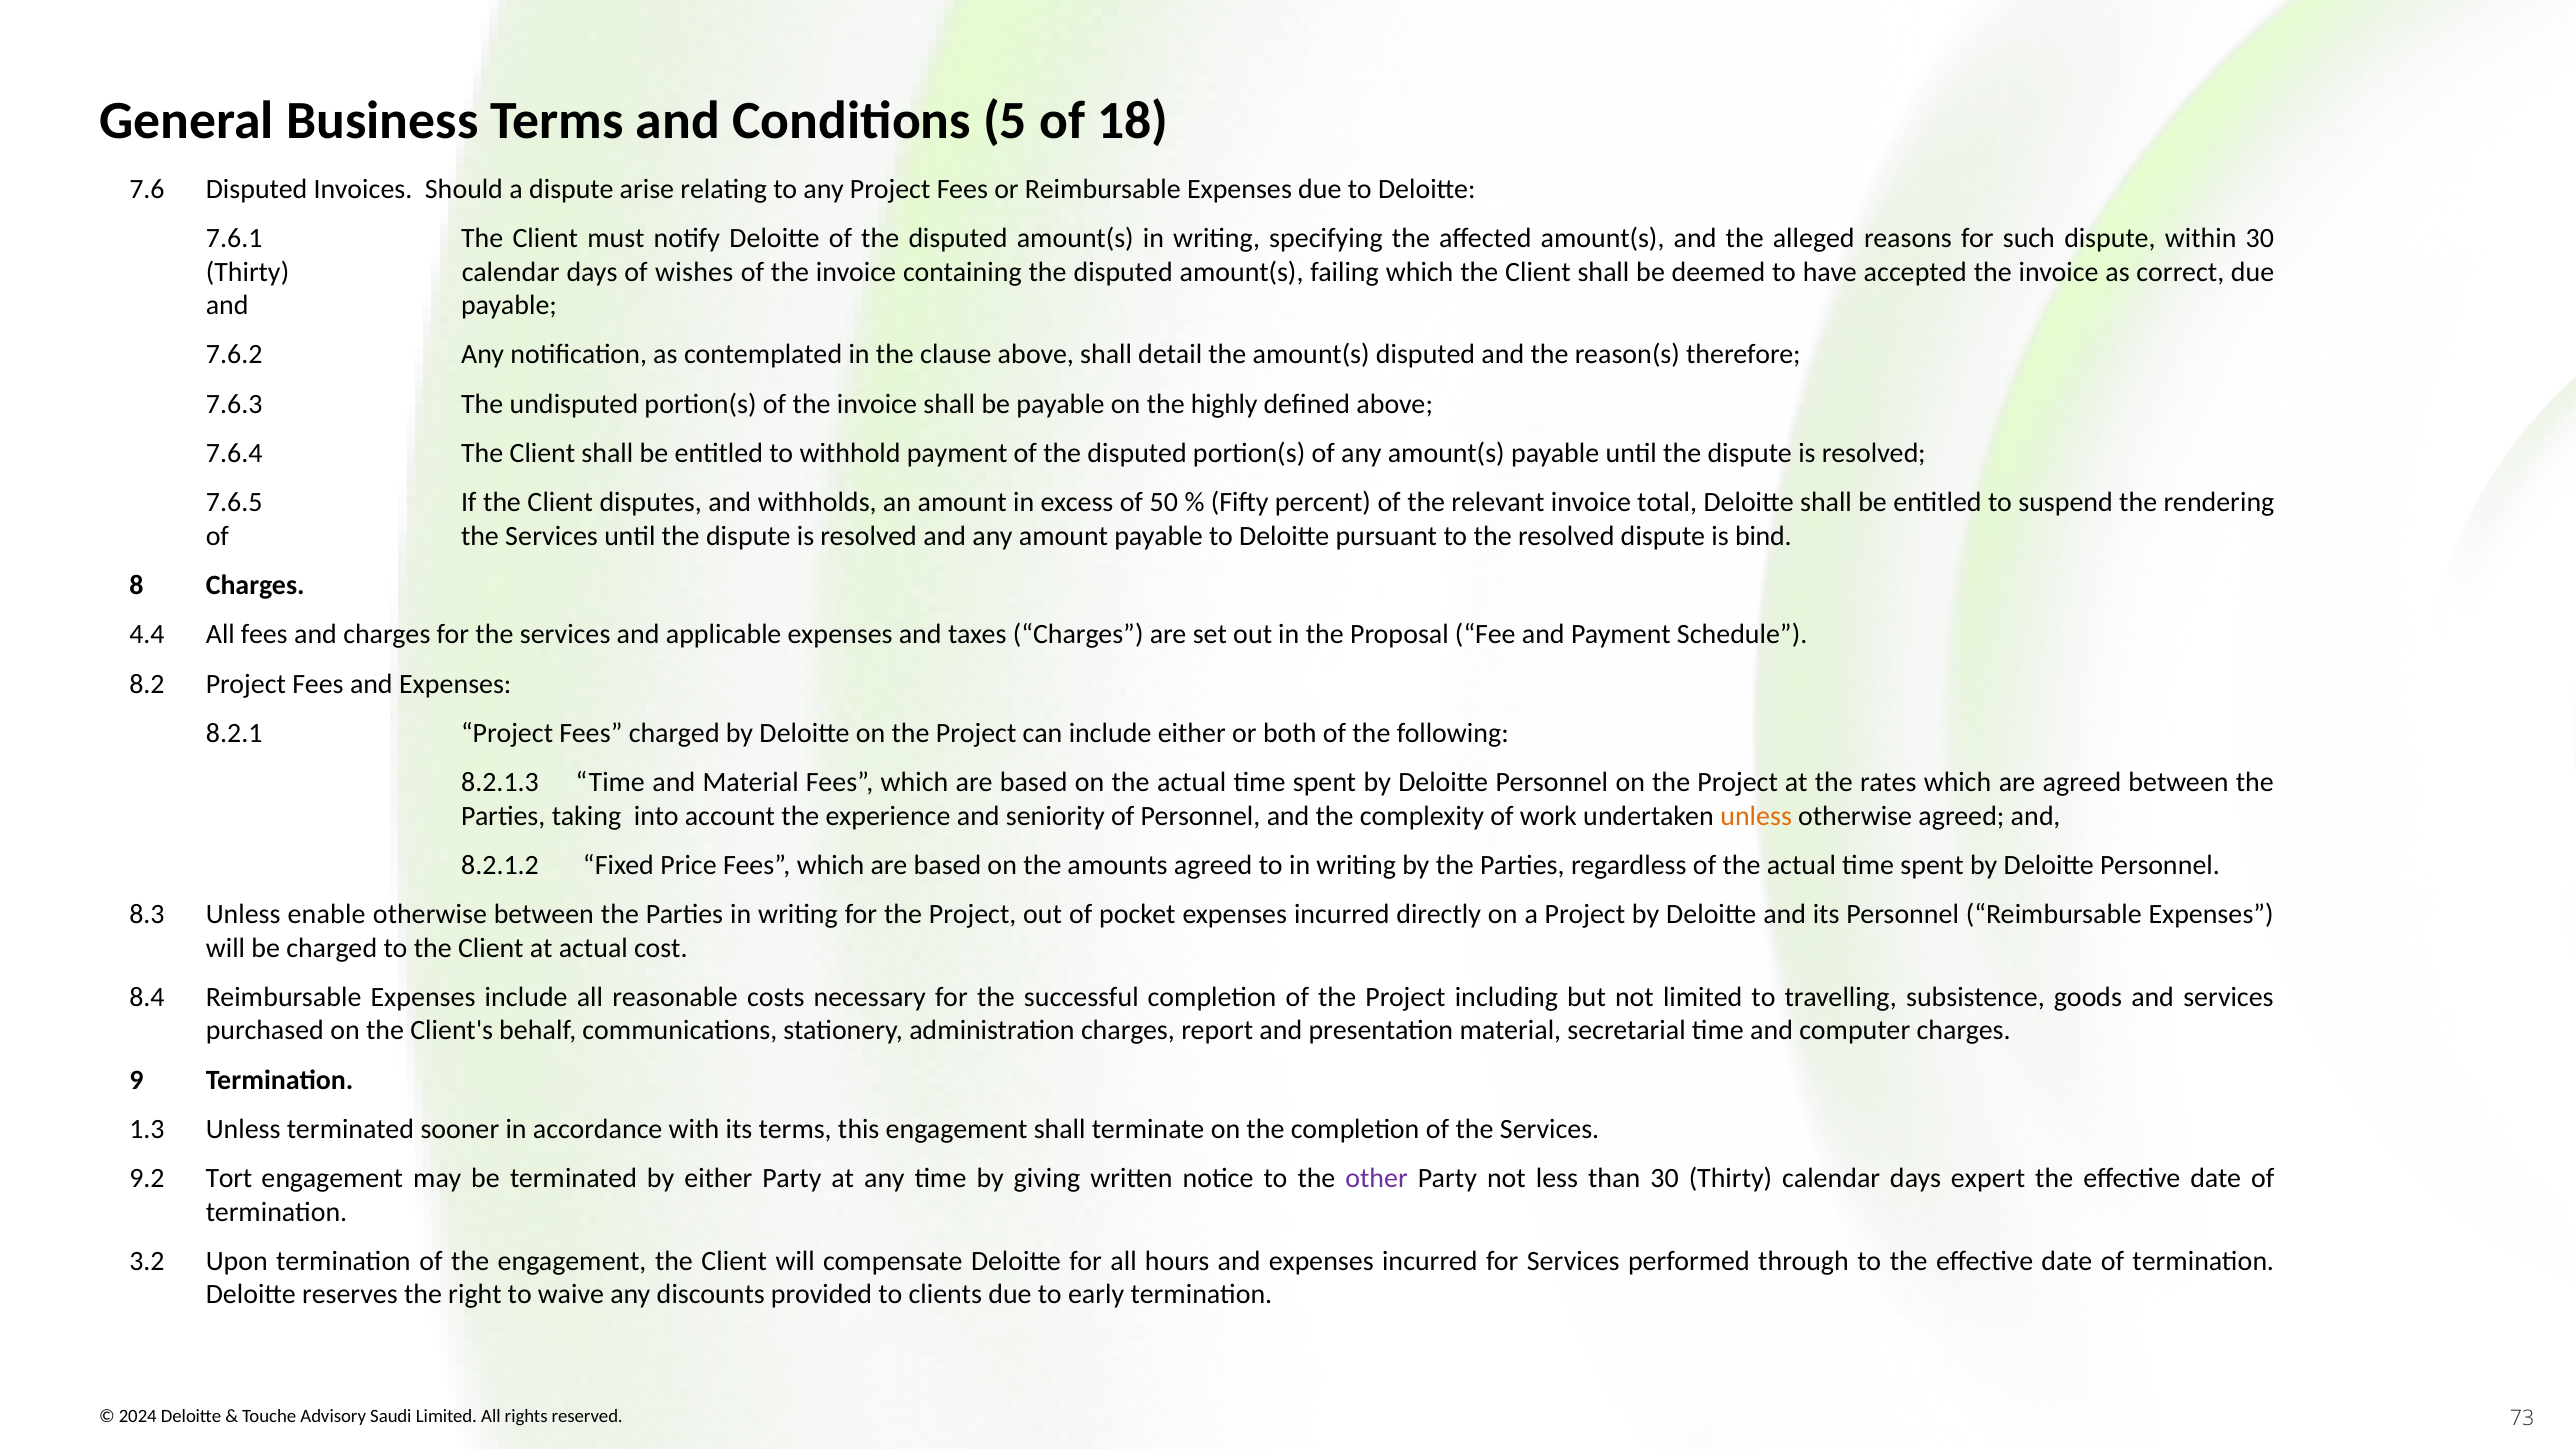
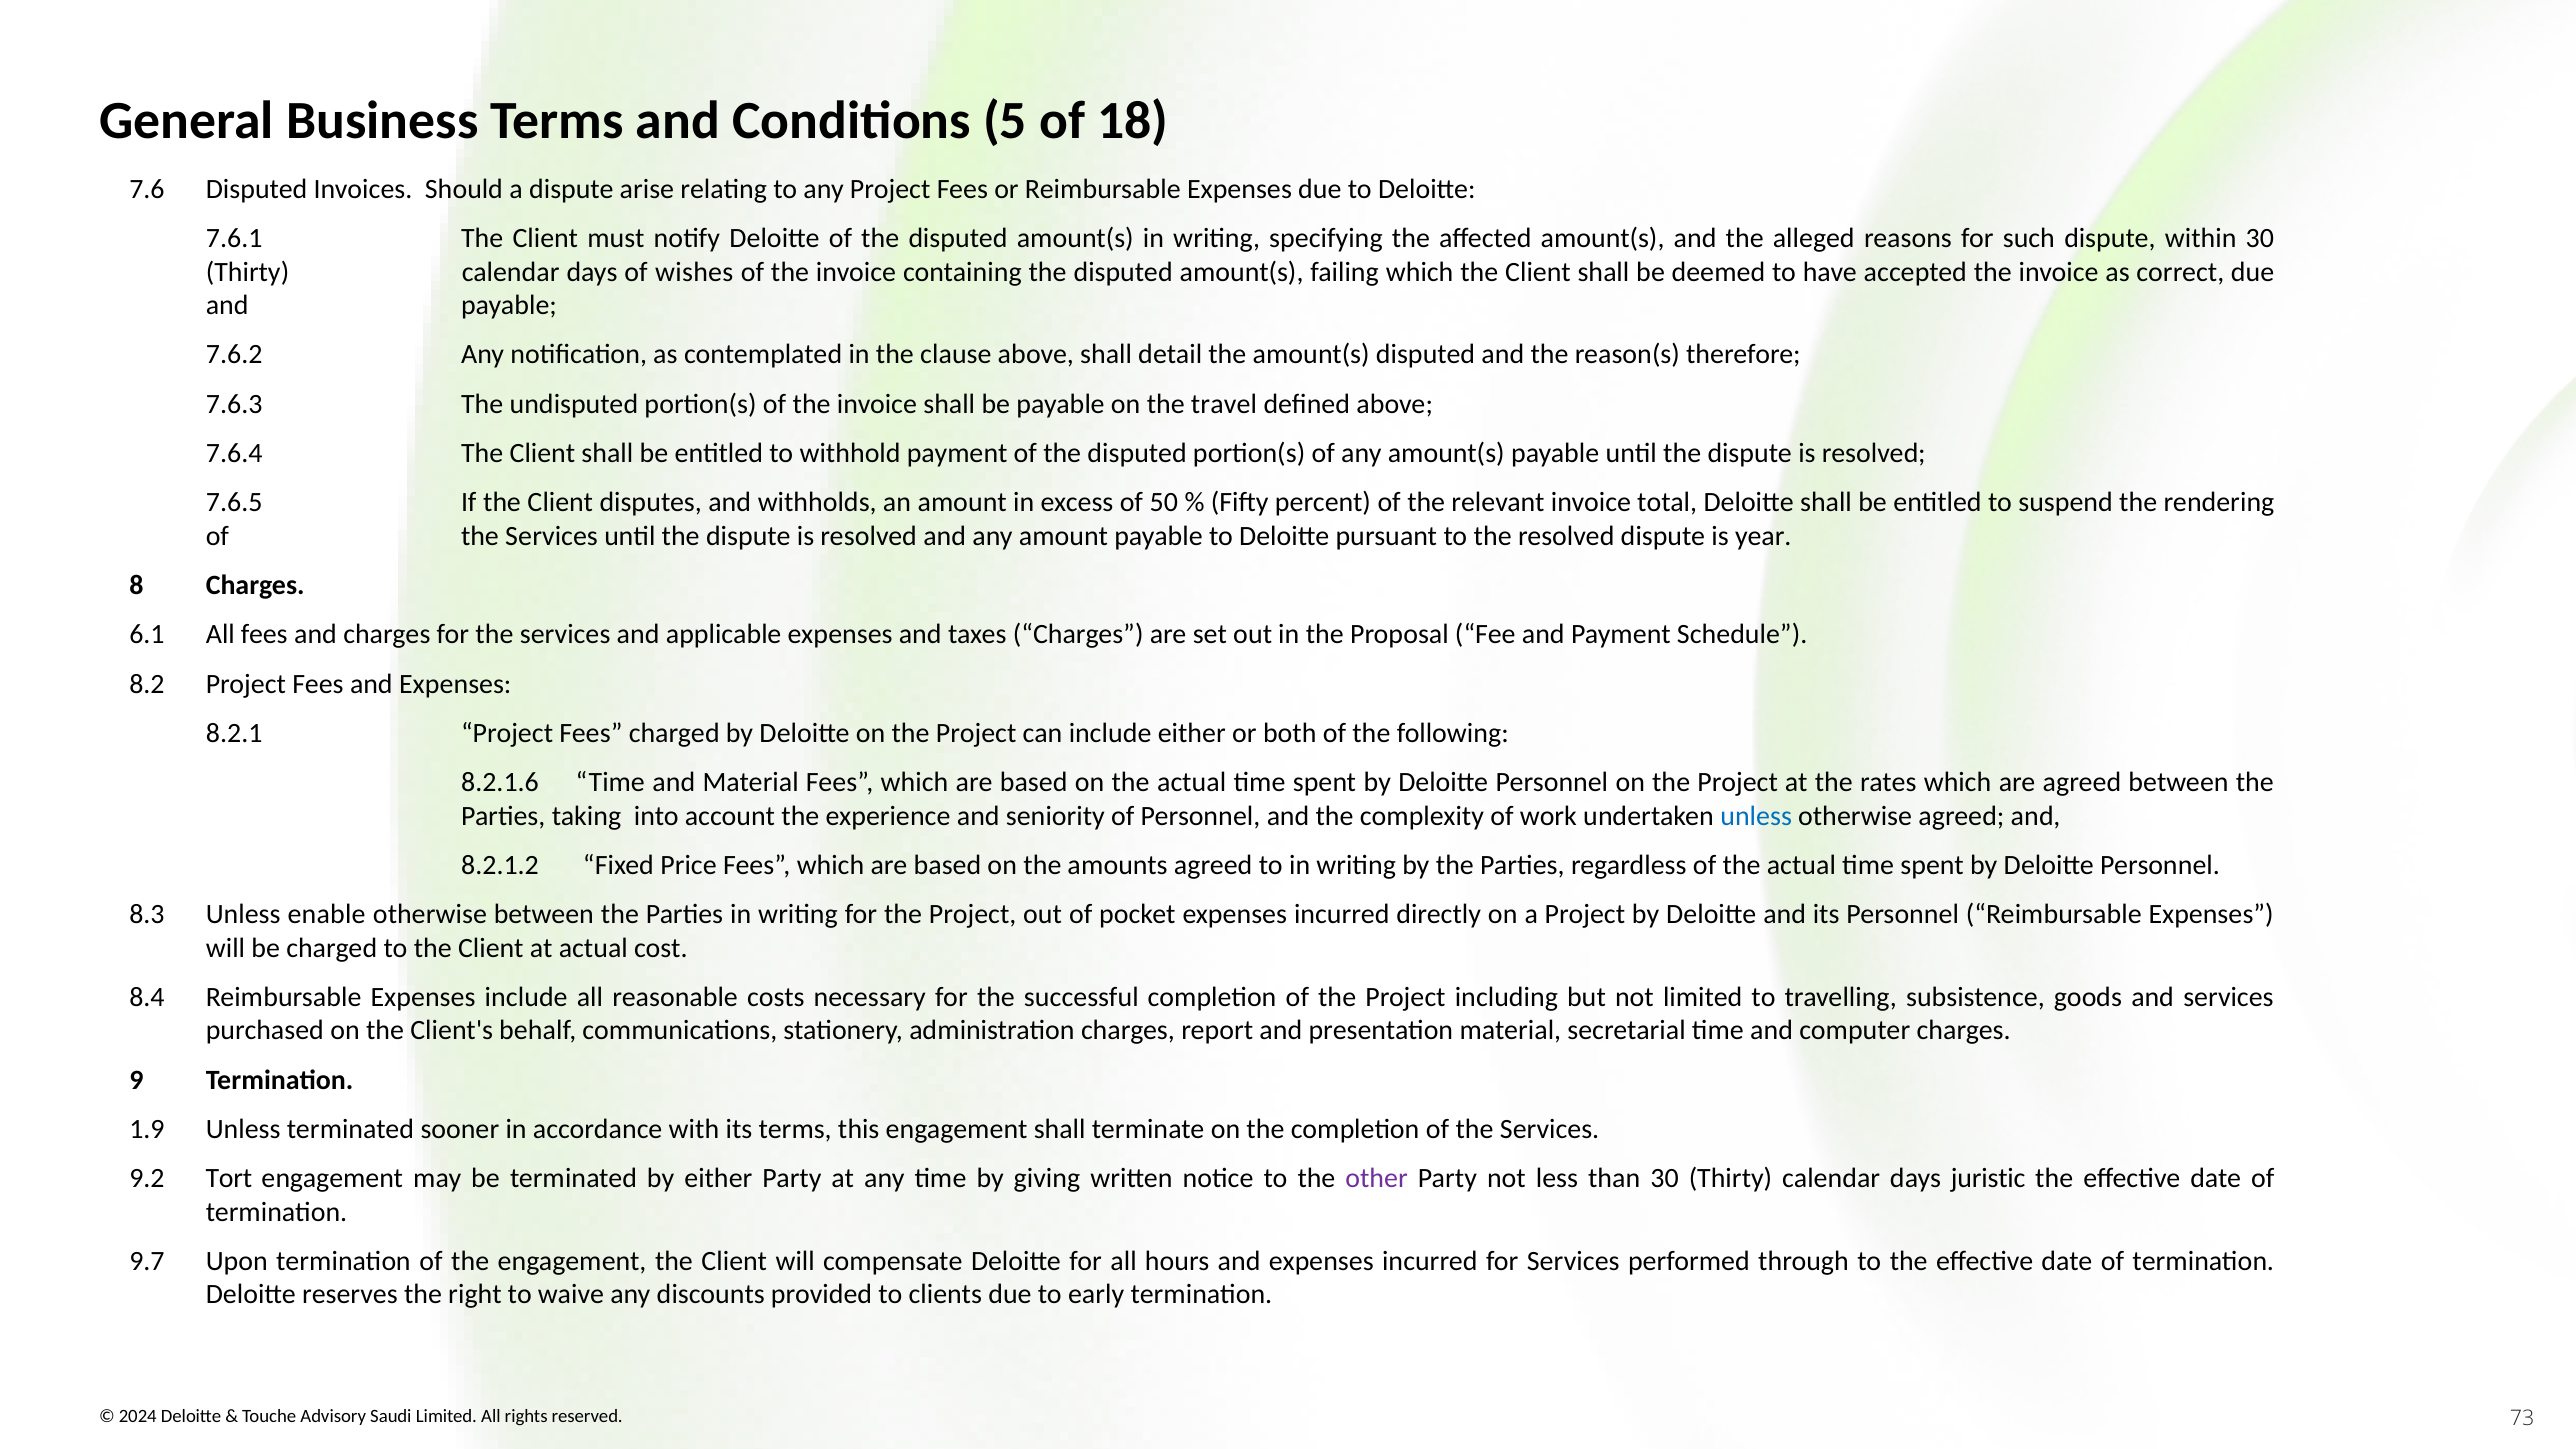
highly: highly -> travel (1224, 404)
bind: bind -> year (1763, 536)
4.4: 4.4 -> 6.1 (147, 635)
8.2.1.3: 8.2.1.3 -> 8.2.1.6 (500, 782)
unless colour: orange -> blue (1756, 816)
1.3: 1.3 -> 1.9 (147, 1129)
expert: expert -> juristic (1988, 1179)
3.2: 3.2 -> 9.7 (147, 1261)
